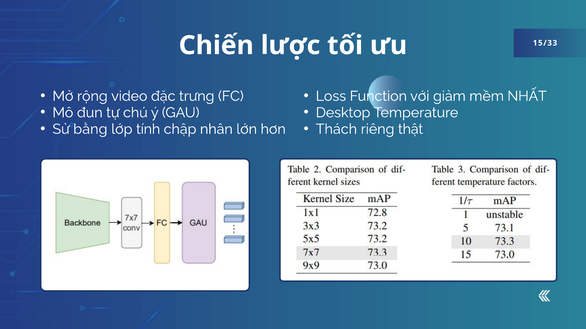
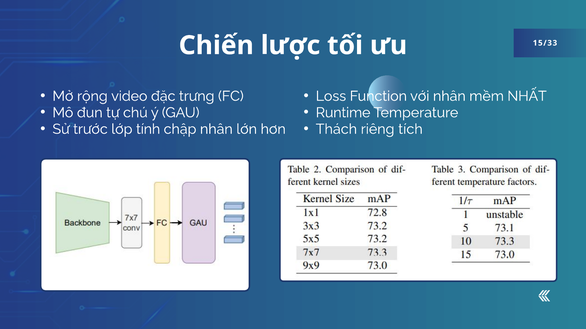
với giảm: giảm -> nhân (449, 96)
Desktop: Desktop -> Runtime (343, 113)
bằng: bằng -> trước (90, 129)
thật: thật -> tích (410, 129)
